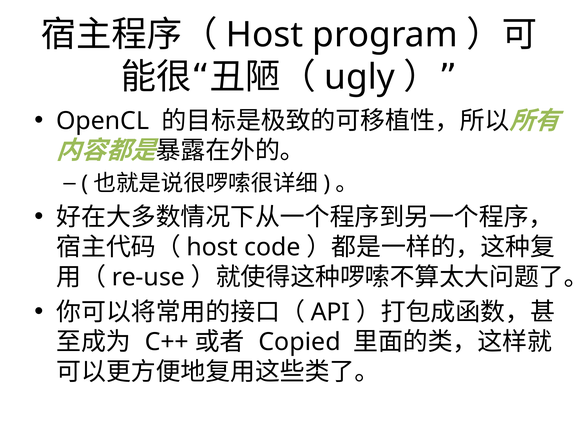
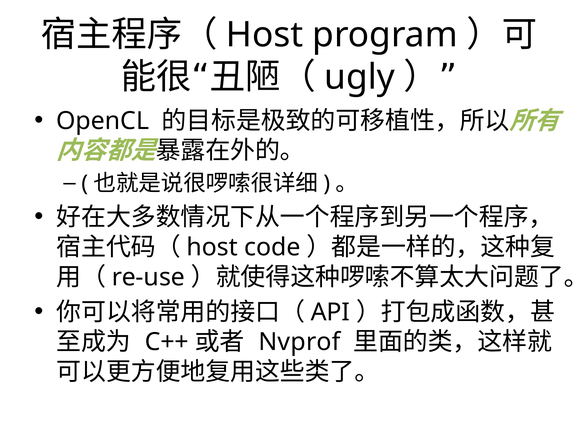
Copied: Copied -> Nvprof (299, 342)
